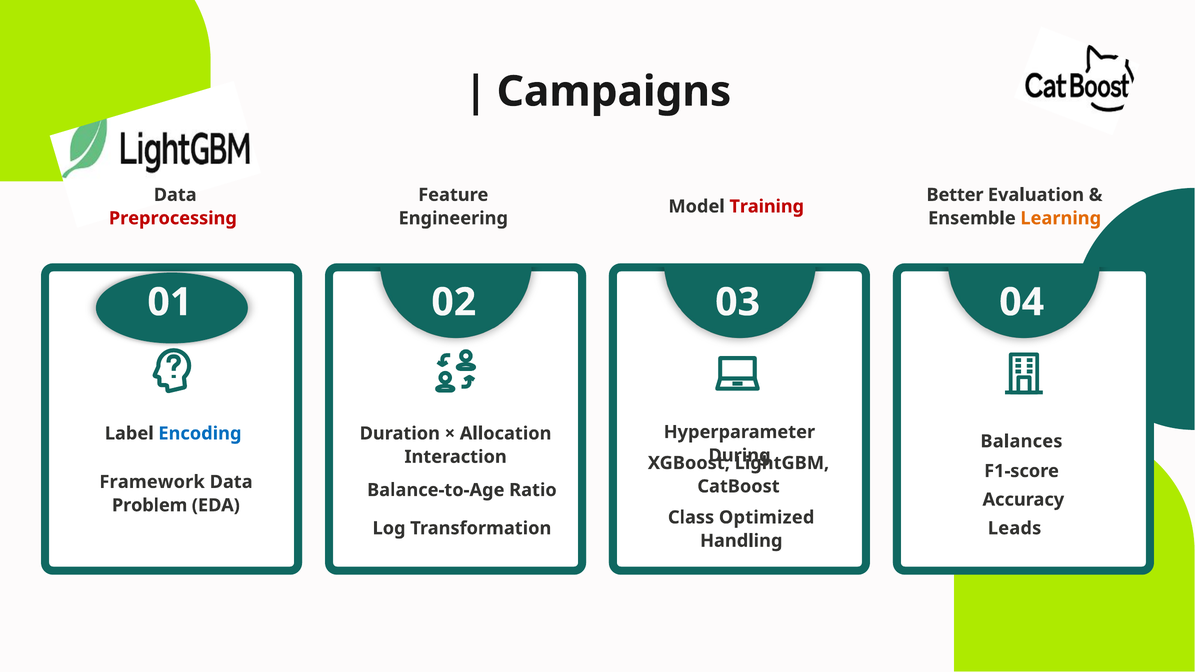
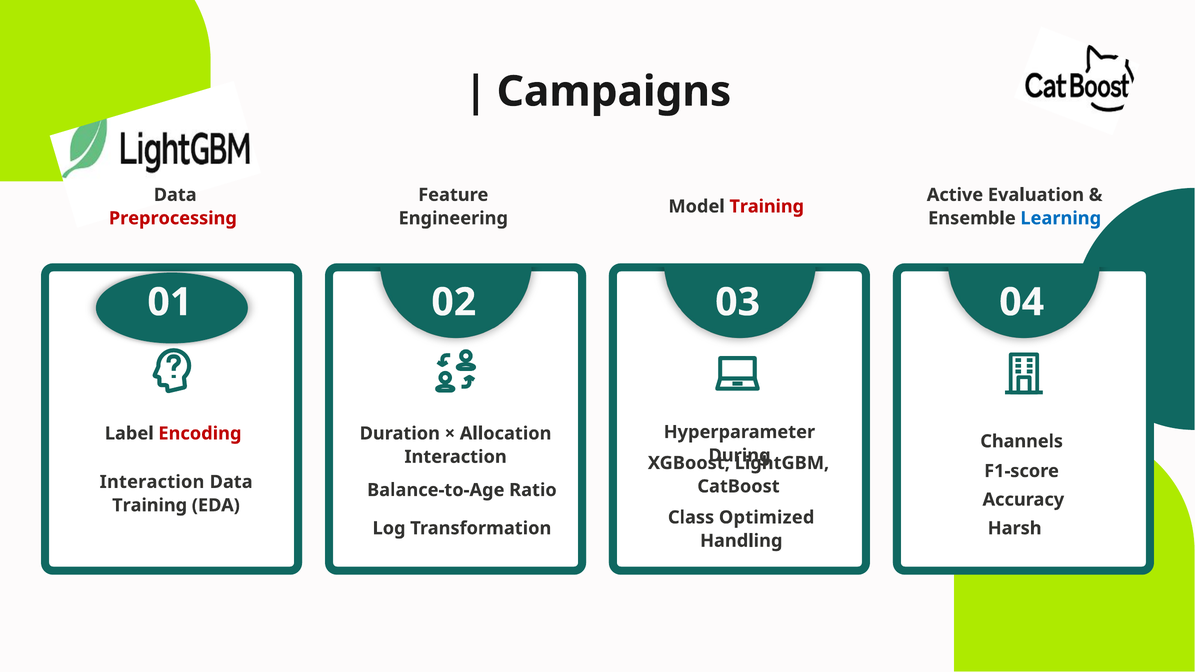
Better: Better -> Active (955, 195)
Learning colour: orange -> blue (1061, 218)
Encoding colour: blue -> red (200, 434)
Balances: Balances -> Channels (1022, 441)
Framework: Framework -> Interaction (152, 482)
Problem: Problem -> Training (150, 505)
Leads: Leads -> Harsh (1015, 528)
